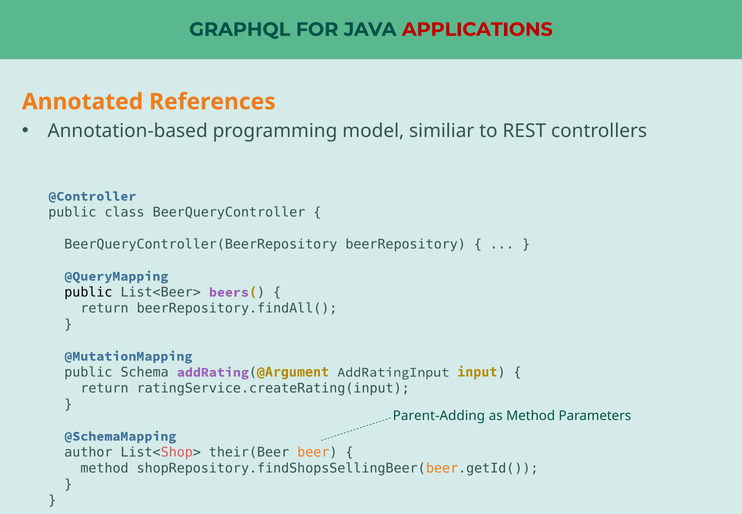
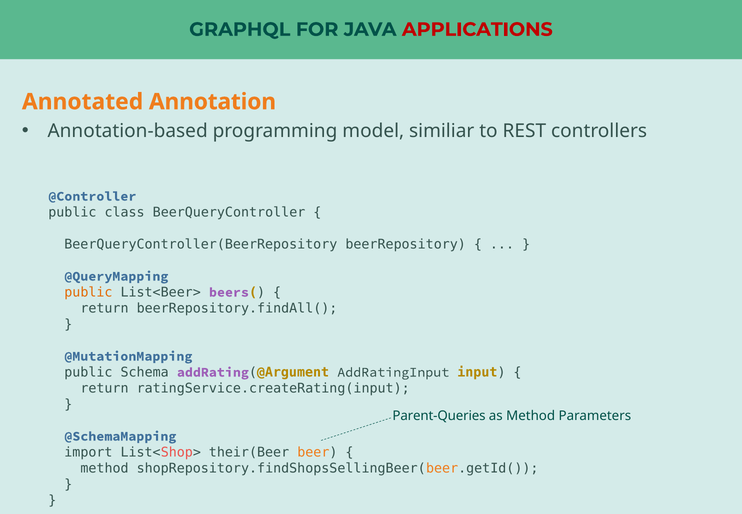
References: References -> Annotation (213, 102)
public colour: black -> orange (88, 292)
Parent-Adding: Parent-Adding -> Parent-Queries (439, 416)
author: author -> import (88, 452)
